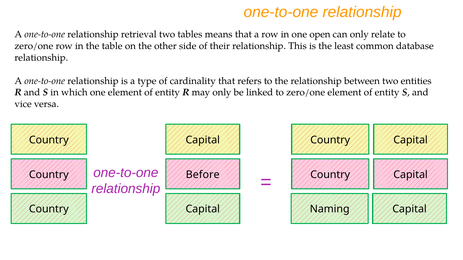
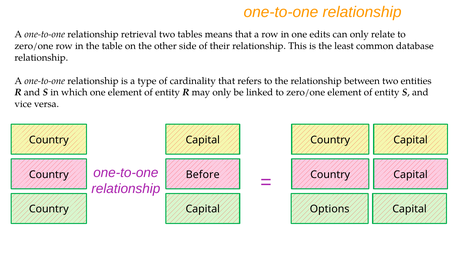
open: open -> edits (320, 34)
Naming: Naming -> Options (330, 209)
